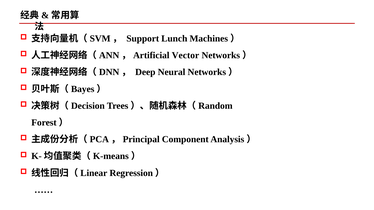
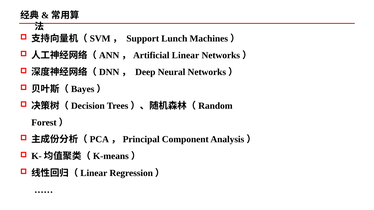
Vector: Vector -> Linear (185, 55)
